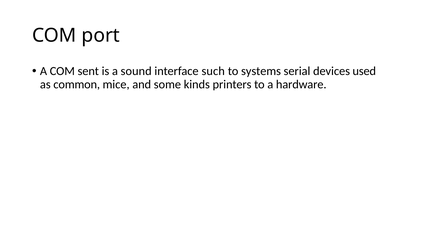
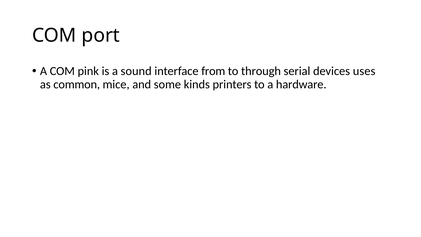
sent: sent -> pink (88, 71)
such: such -> from (213, 71)
systems: systems -> through (261, 71)
used: used -> uses (364, 71)
